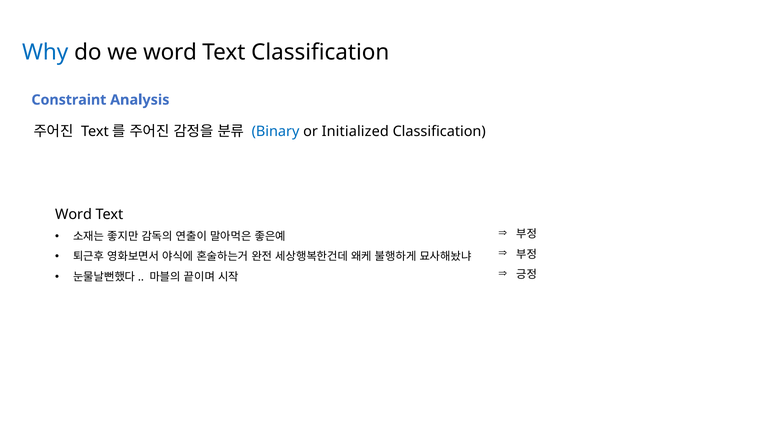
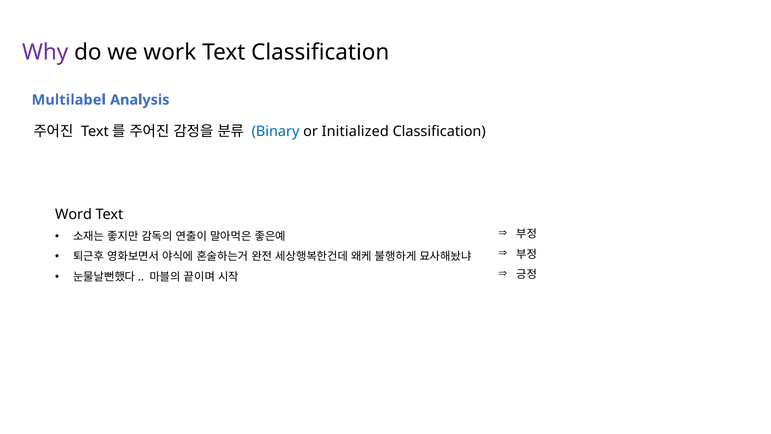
Why colour: blue -> purple (45, 52)
we word: word -> work (170, 52)
Constraint: Constraint -> Multilabel (69, 100)
